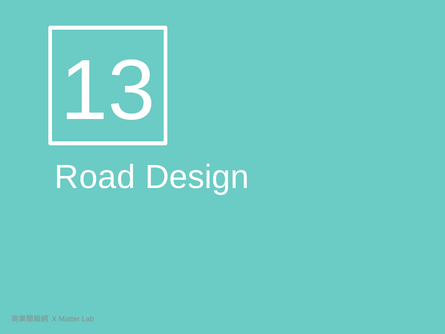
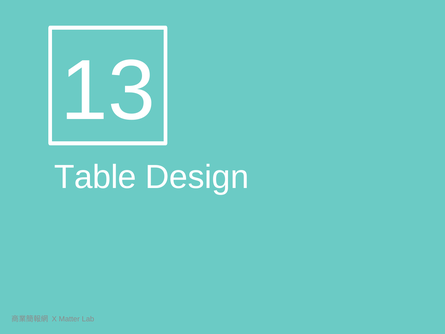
Road: Road -> Table (95, 177)
